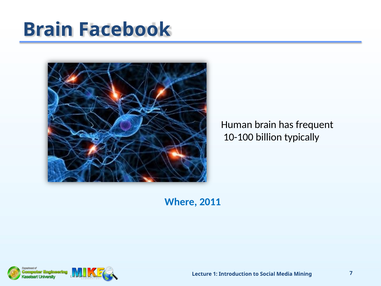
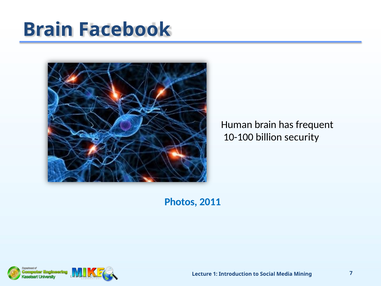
typically: typically -> security (302, 137)
Where: Where -> Photos (181, 202)
